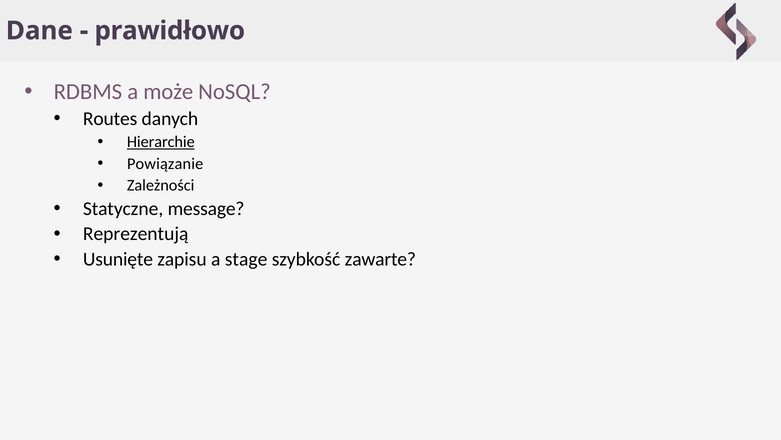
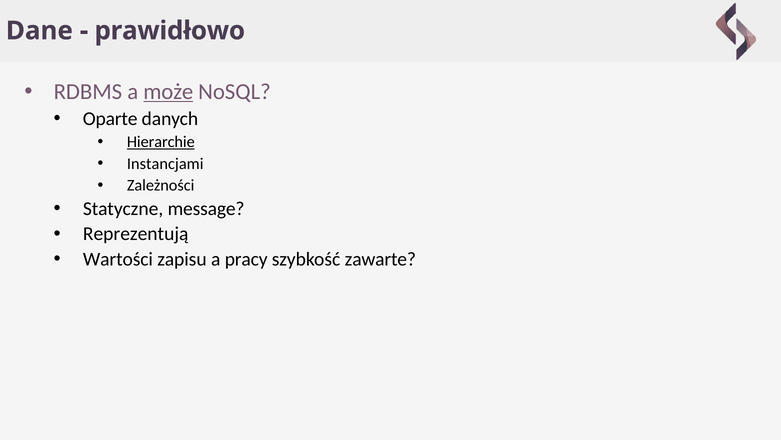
może underline: none -> present (168, 92)
Routes: Routes -> Oparte (110, 118)
Powiązanie: Powiązanie -> Instancjami (165, 163)
Usunięte: Usunięte -> Wartości (118, 259)
stage: stage -> pracy (246, 259)
